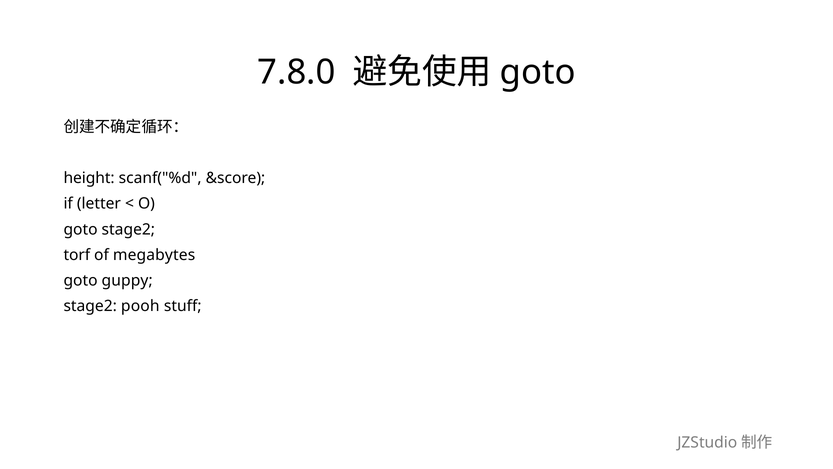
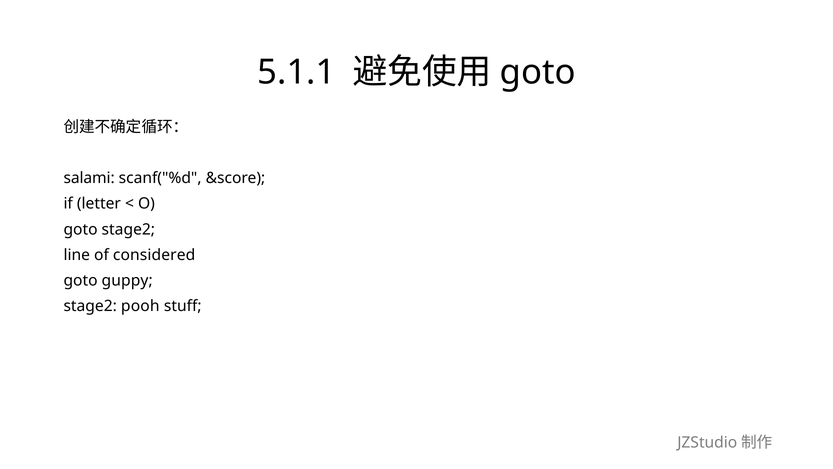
7.8.0: 7.8.0 -> 5.1.1 (296, 72)
height: height -> salami (89, 178)
torf: torf -> line (77, 255)
megabytes: megabytes -> considered (154, 255)
